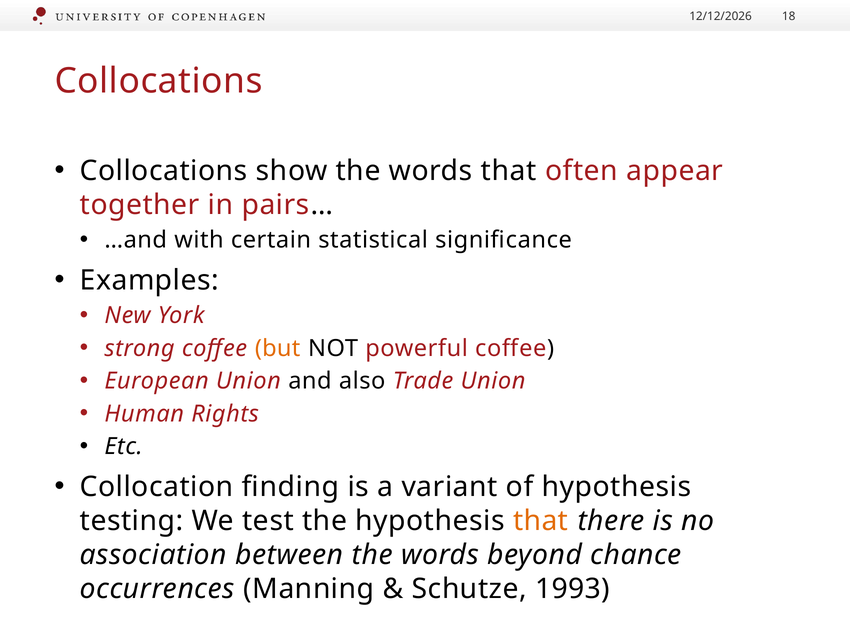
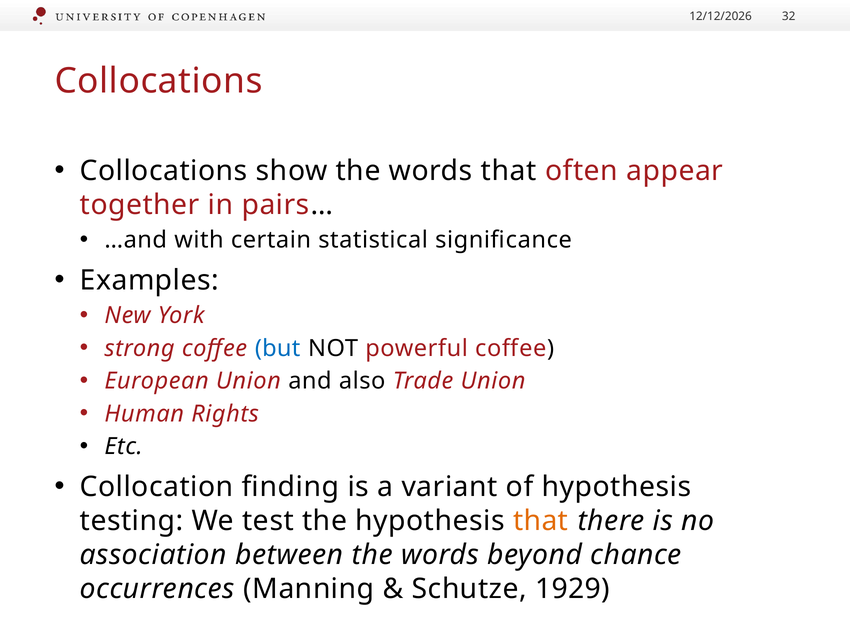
18: 18 -> 32 (789, 16)
but colour: orange -> blue (278, 349)
1993: 1993 -> 1929 (573, 589)
